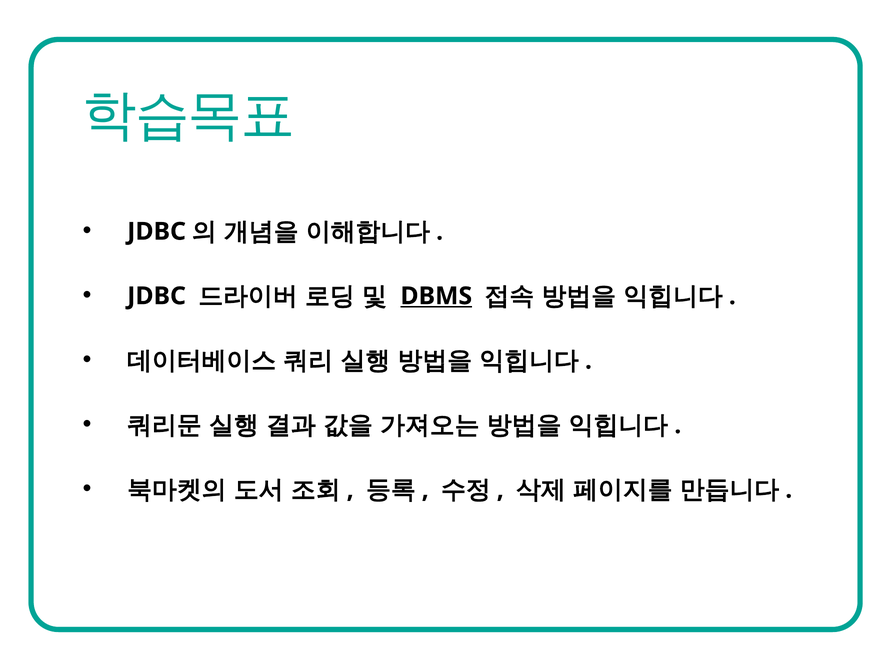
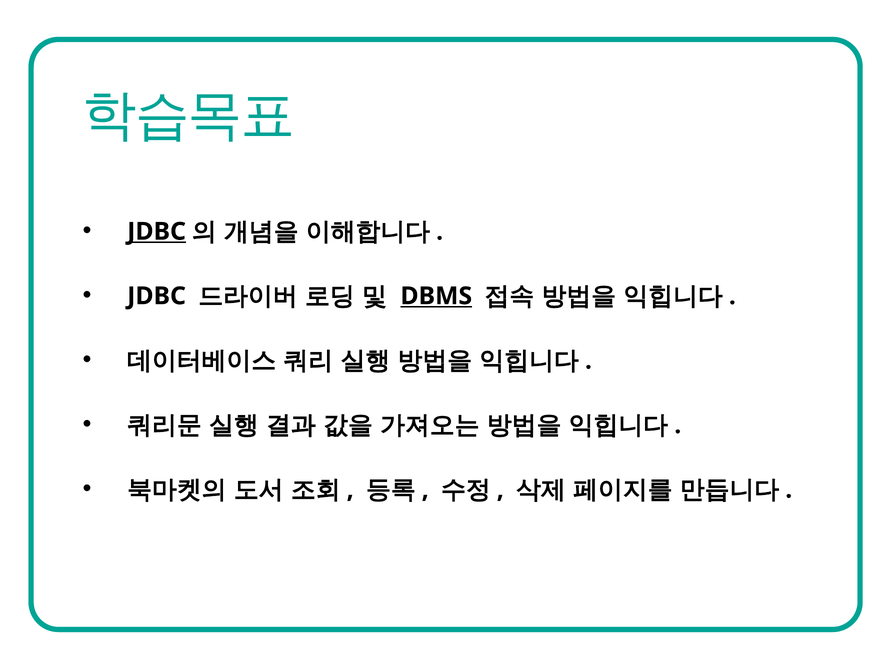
JDBC underline: none -> present (157, 231)
